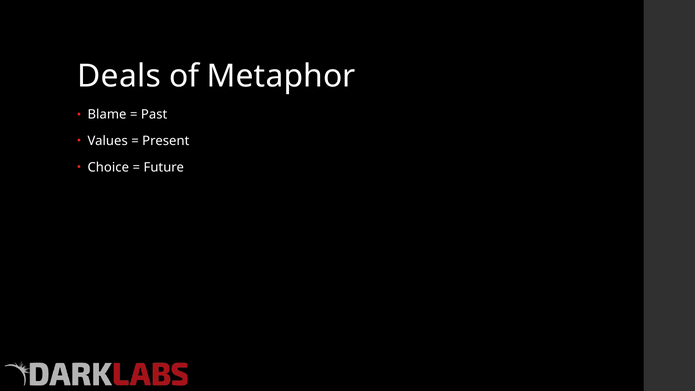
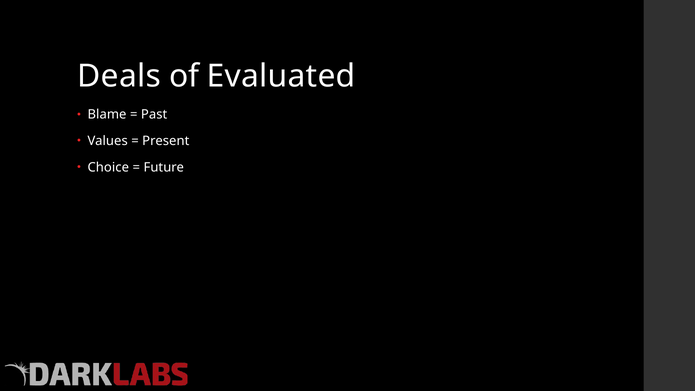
Metaphor: Metaphor -> Evaluated (281, 76)
